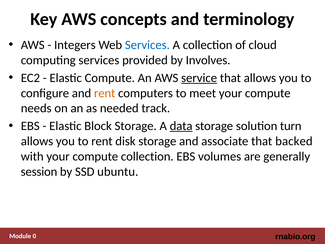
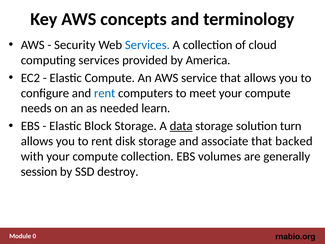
Integers: Integers -> Security (75, 45)
Involves: Involves -> America (208, 60)
service underline: present -> none (199, 78)
rent colour: orange -> blue (105, 93)
track: track -> learn (156, 108)
ubuntu: ubuntu -> destroy (118, 171)
